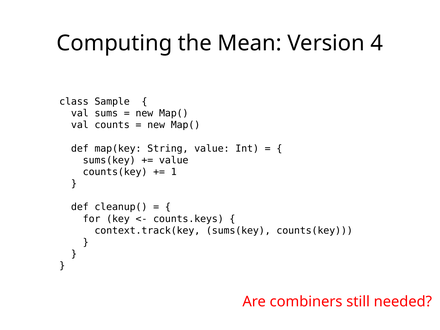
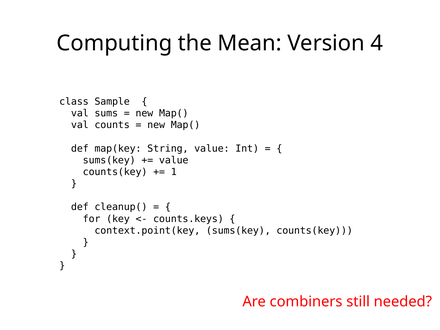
context.track(key: context.track(key -> context.point(key (147, 231)
